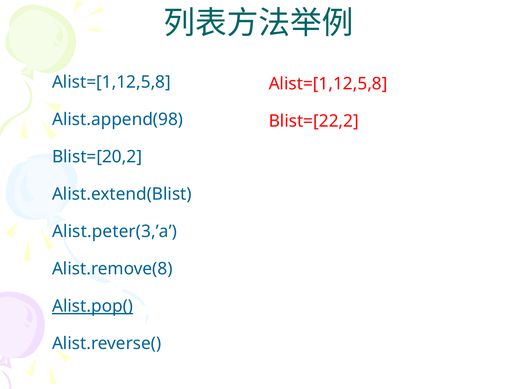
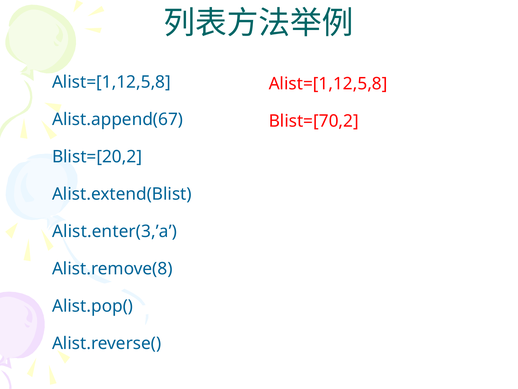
Alist.append(98: Alist.append(98 -> Alist.append(67 (118, 119)
Blist=[22,2: Blist=[22,2 -> Blist=[70,2 (314, 121)
Alist.peter(3,’a: Alist.peter(3,’a -> Alist.enter(3,’a (115, 231)
Alist.pop( underline: present -> none (93, 306)
